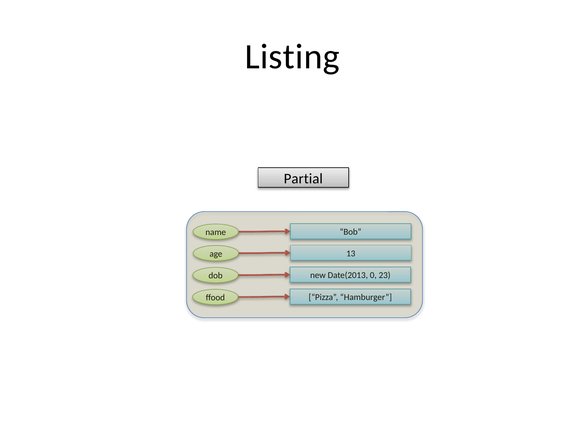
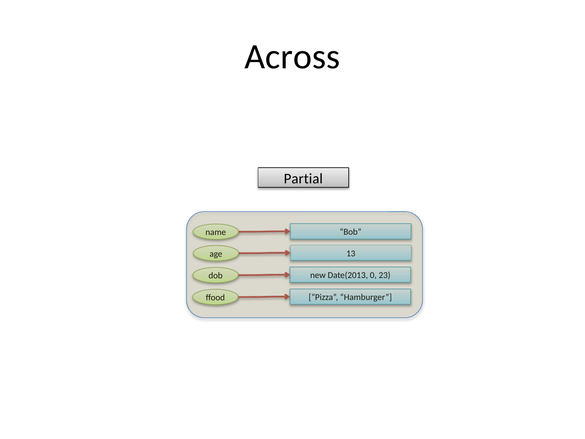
Listing: Listing -> Across (292, 57)
